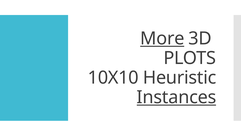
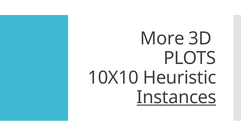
More underline: present -> none (162, 38)
